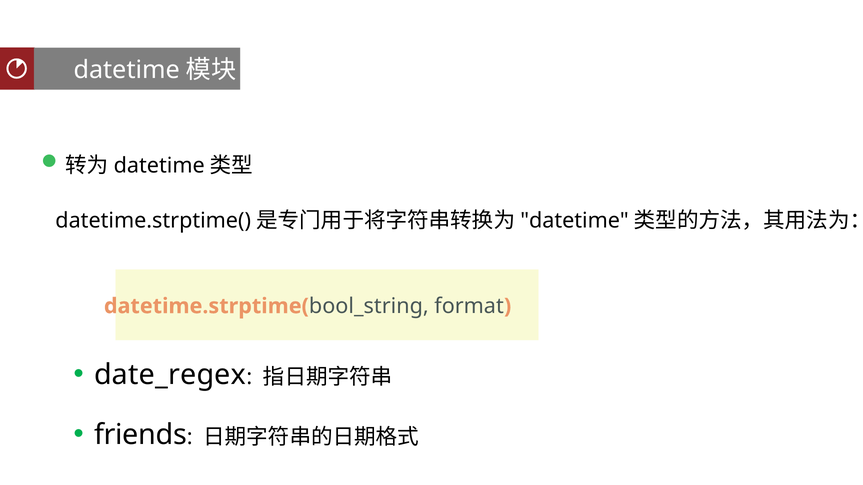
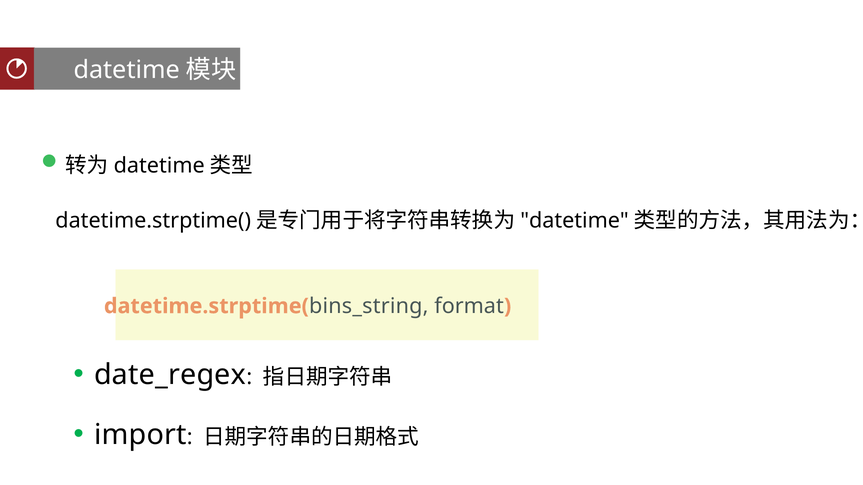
bool_string: bool_string -> bins_string (369, 306)
friends: friends -> import (140, 435)
